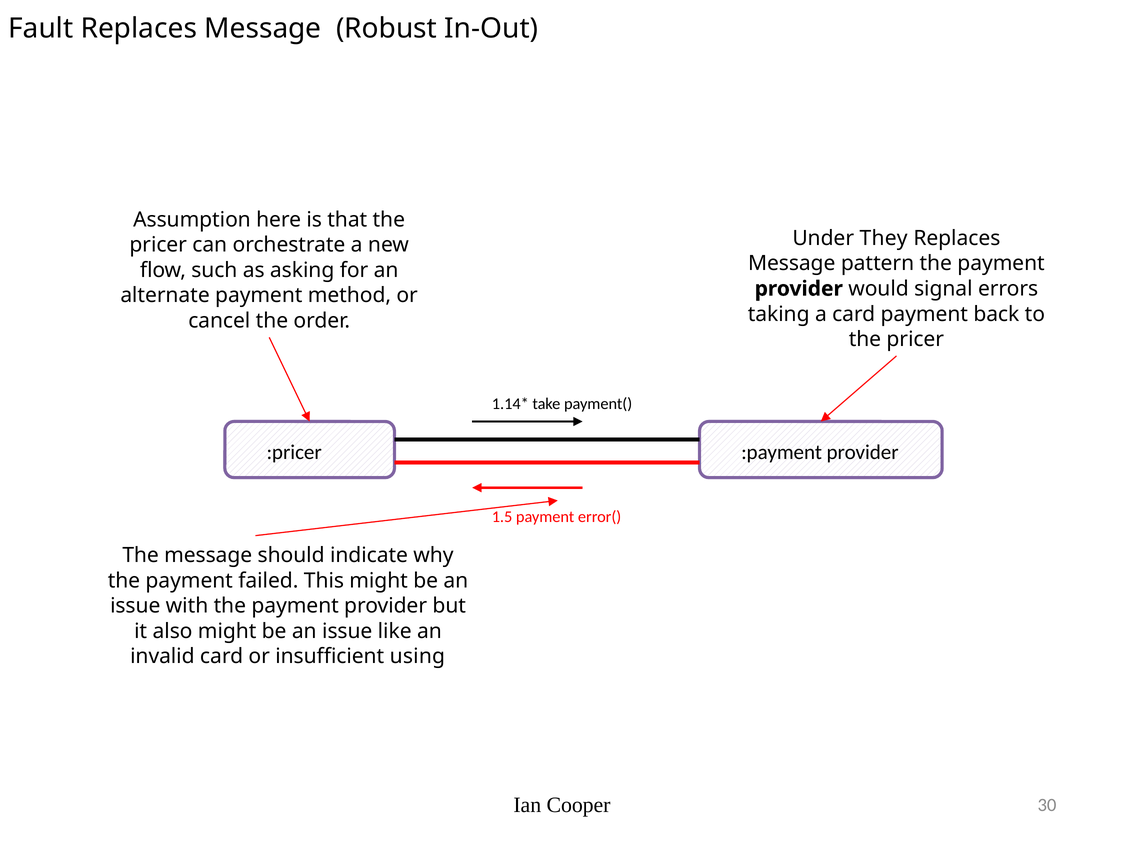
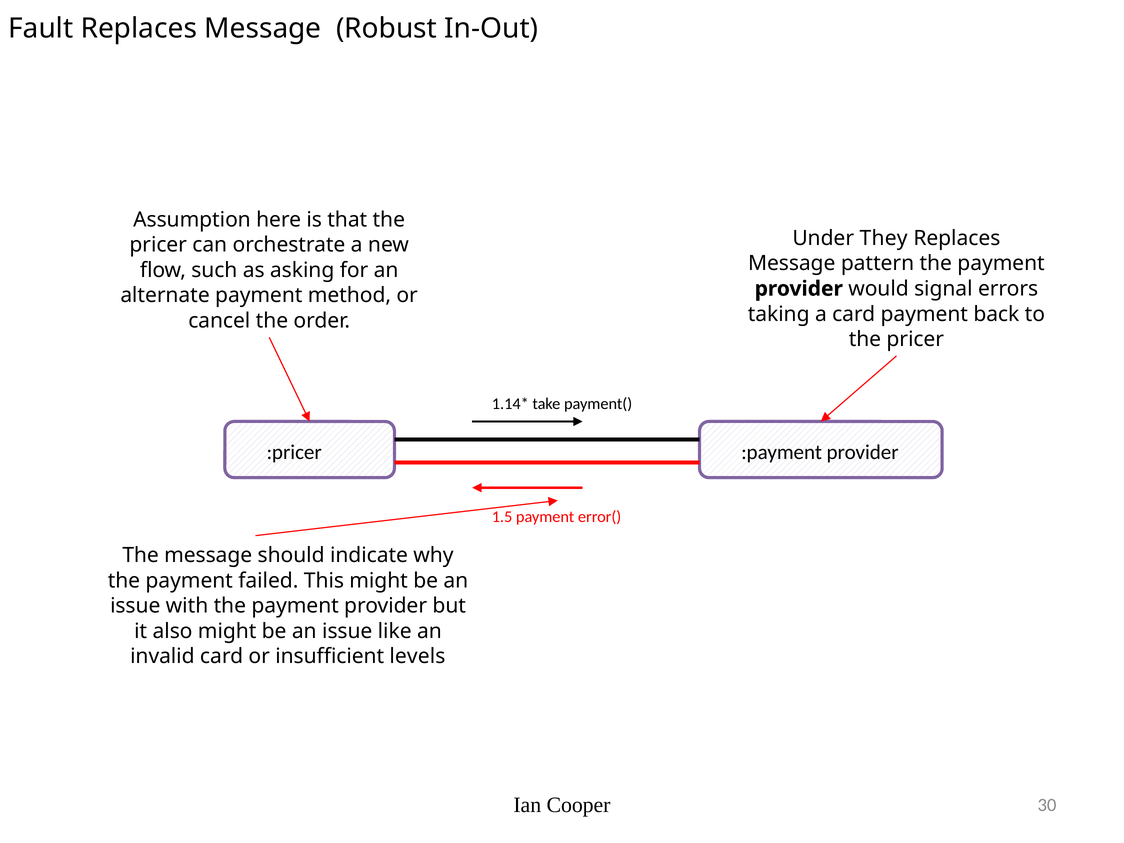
using: using -> levels (417, 656)
